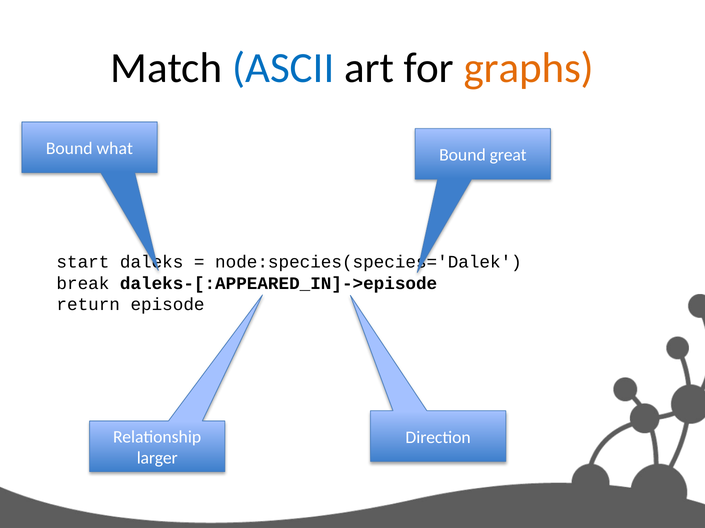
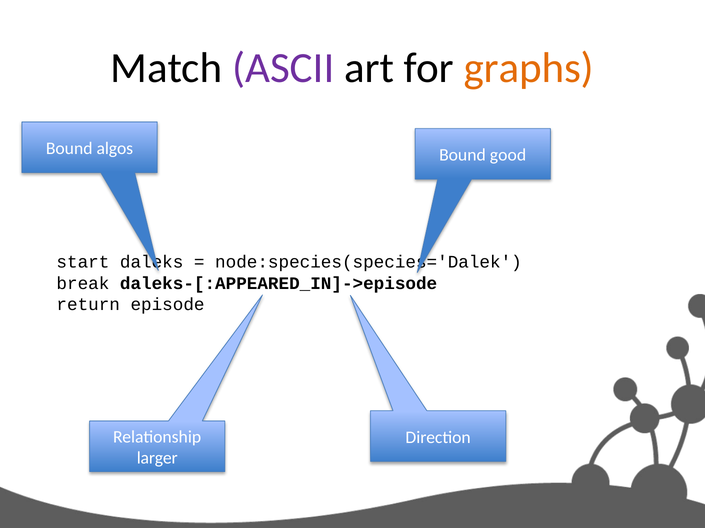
ASCII colour: blue -> purple (283, 68)
what: what -> algos (115, 149)
great: great -> good (508, 155)
